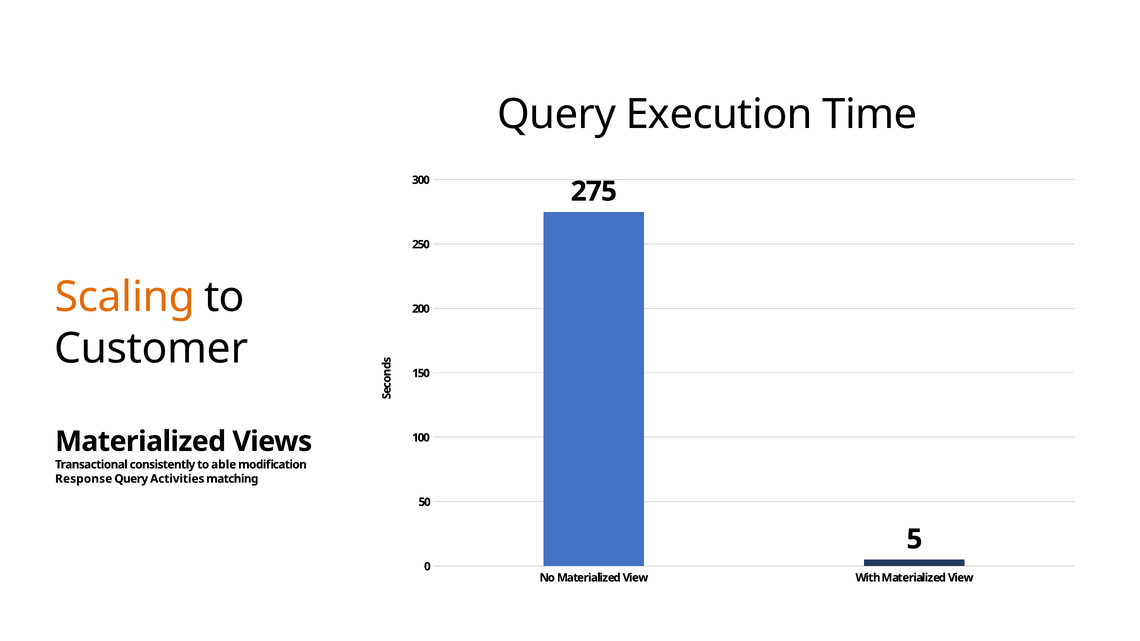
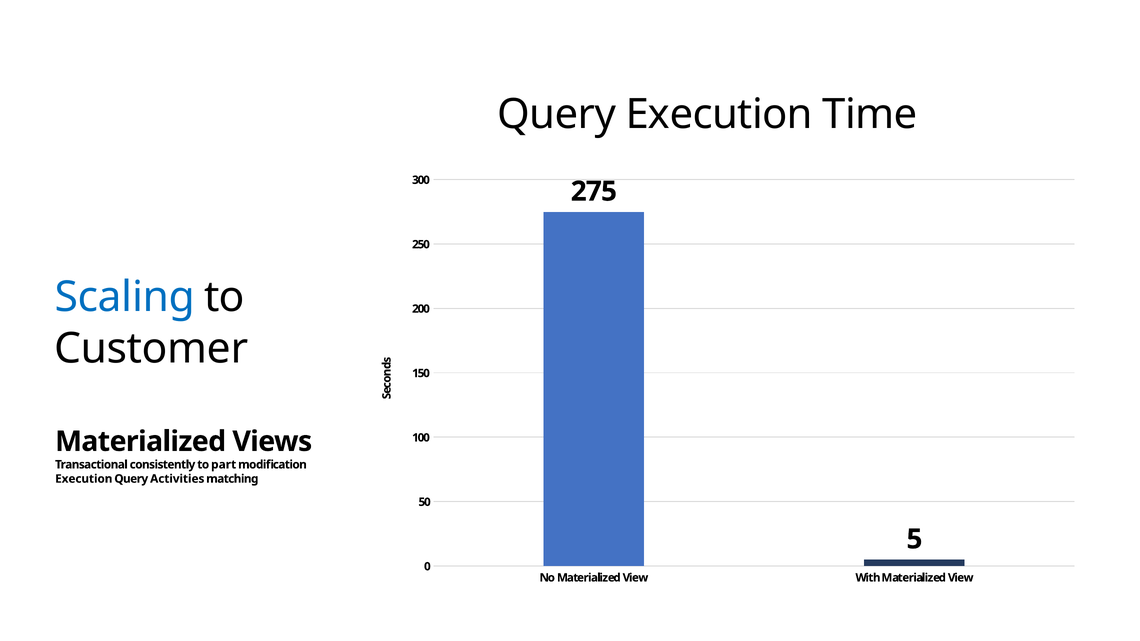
Scaling colour: orange -> blue (125, 297)
able: able -> part (224, 465)
Response: Response -> Execution (84, 479)
